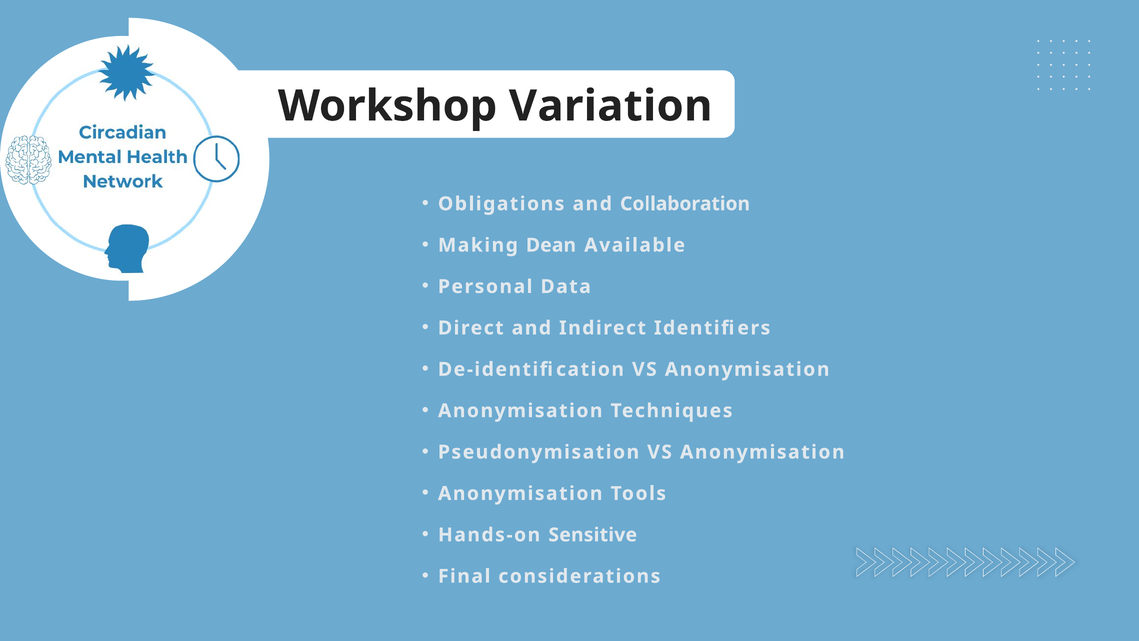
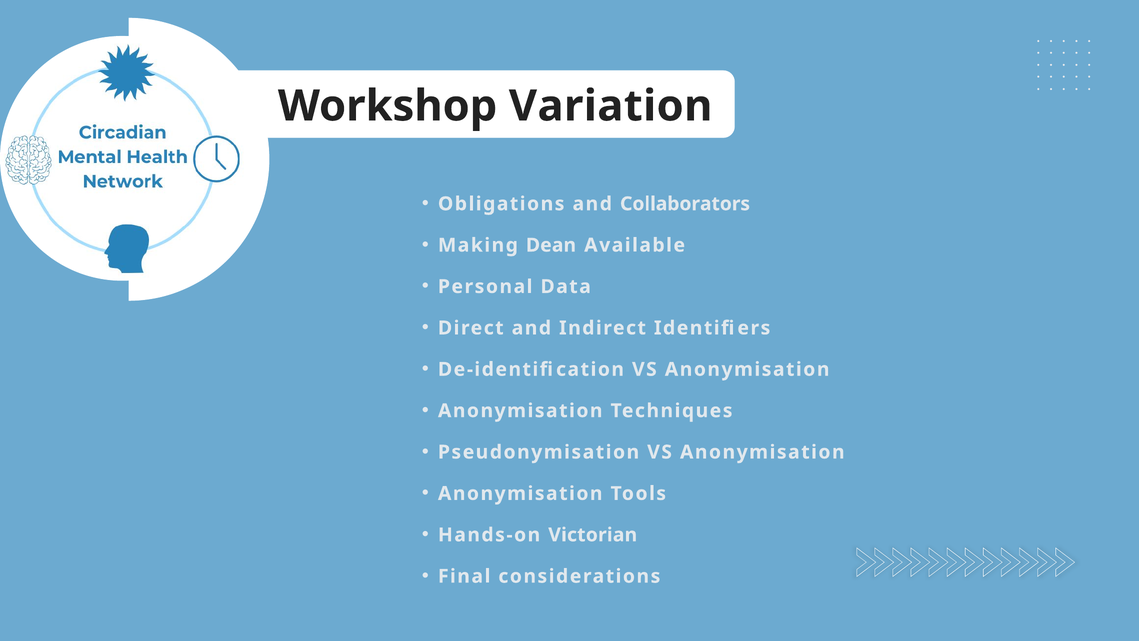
Collaboration: Collaboration -> Collaborators (685, 204)
Sensitive: Sensitive -> Victorian (593, 535)
